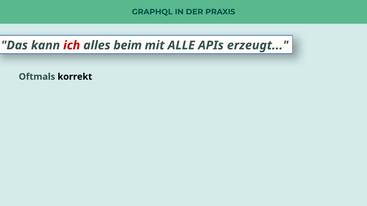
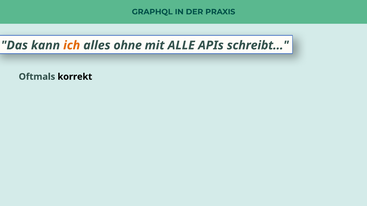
ich colour: red -> orange (72, 45)
beim: beim -> ohne (128, 45)
erzeugt: erzeugt -> schreibt (258, 45)
